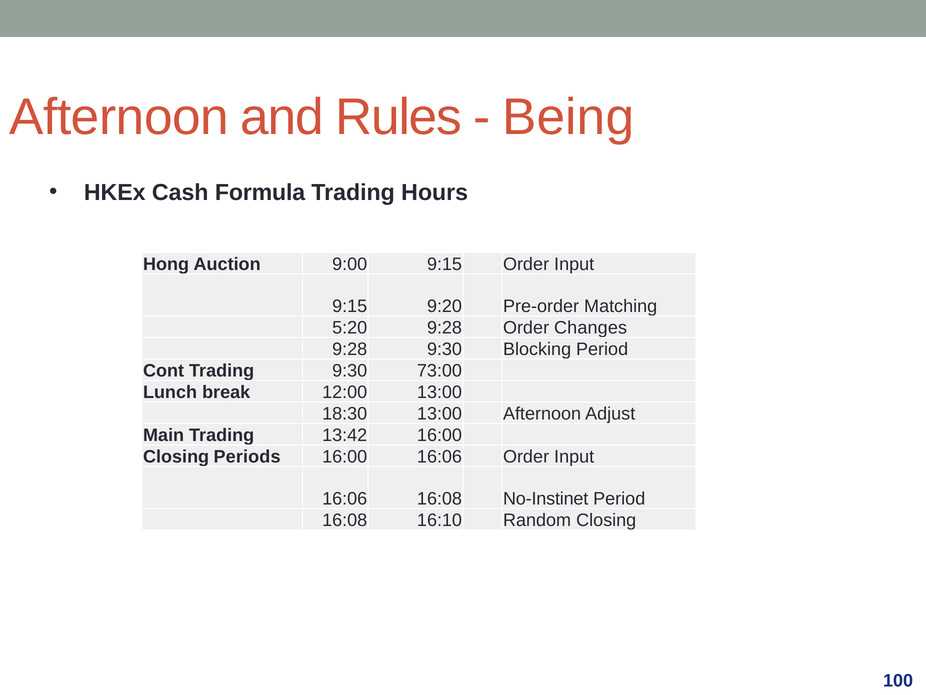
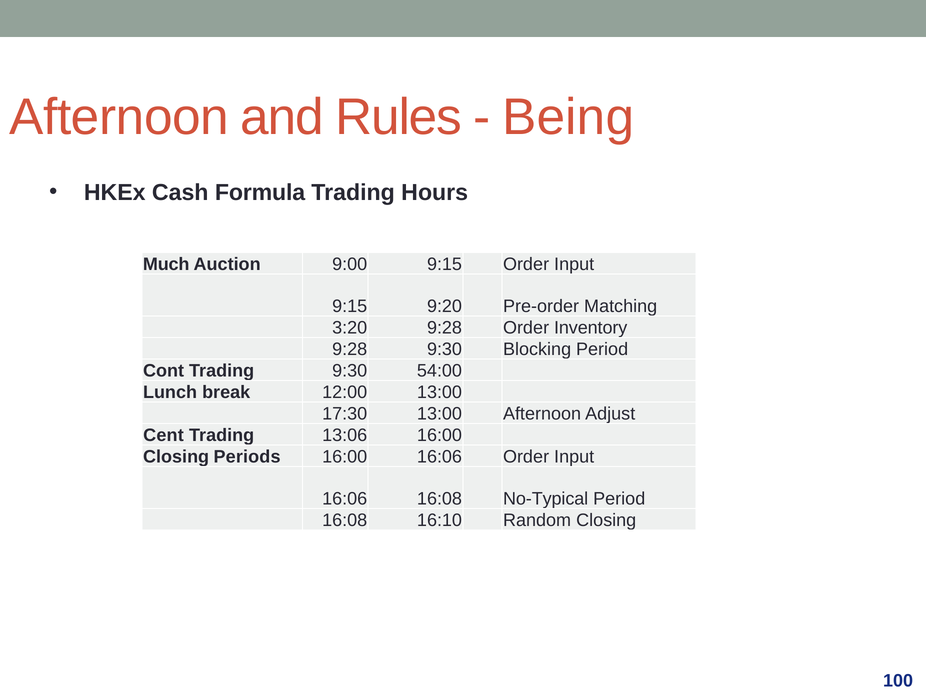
Hong: Hong -> Much (166, 264)
5:20: 5:20 -> 3:20 (350, 327)
Changes: Changes -> Inventory (591, 327)
73:00: 73:00 -> 54:00 (439, 370)
18:30: 18:30 -> 17:30 (345, 413)
Main: Main -> Cent (164, 435)
13:42: 13:42 -> 13:06 (345, 435)
No-Instinet: No-Instinet -> No-Typical (546, 498)
